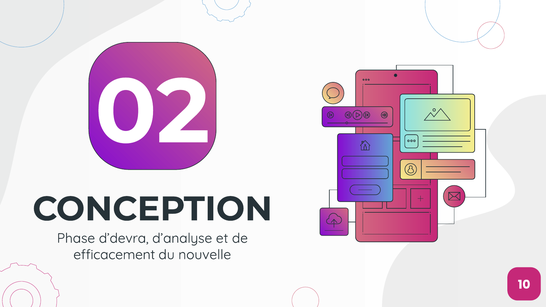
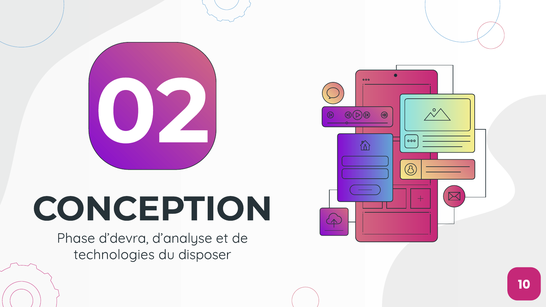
efficacement: efficacement -> technologies (114, 255)
nouvelle: nouvelle -> disposer (205, 255)
